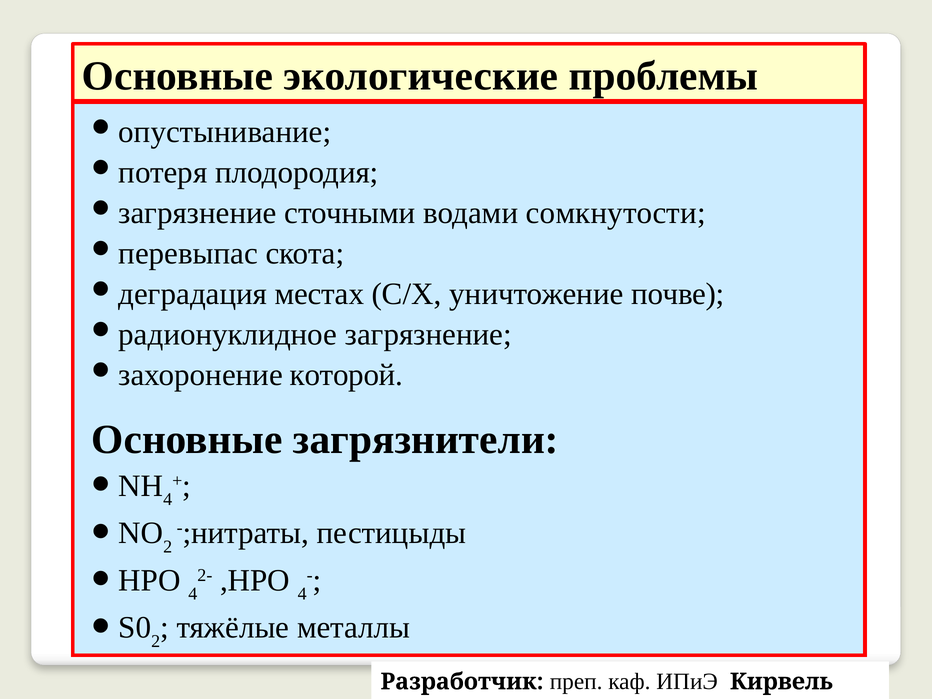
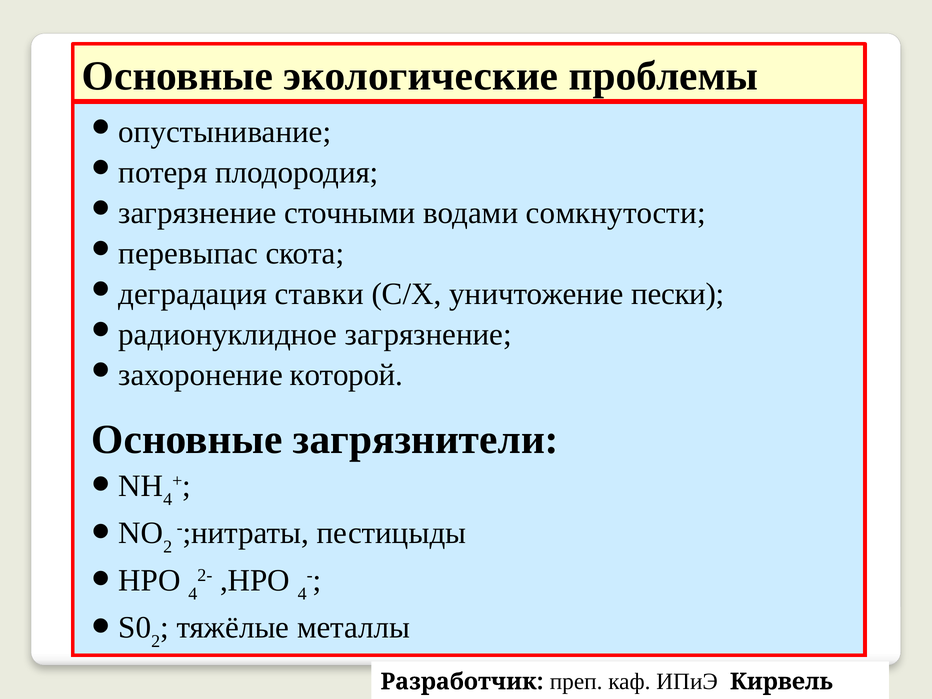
местах: местах -> ставки (319, 294)
почве: почве -> пески (678, 294)
